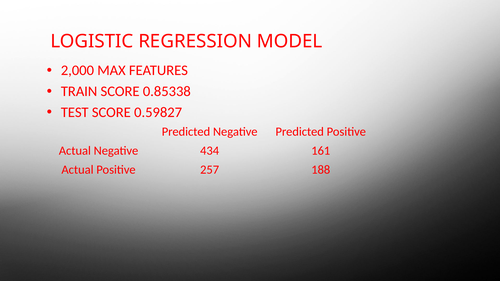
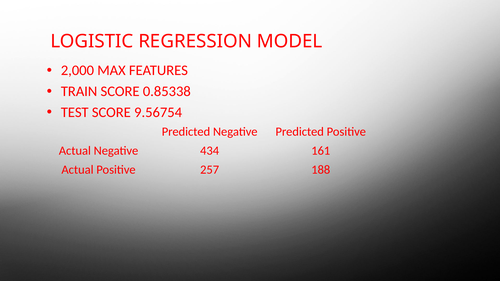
0.59827: 0.59827 -> 9.56754 (158, 112)
